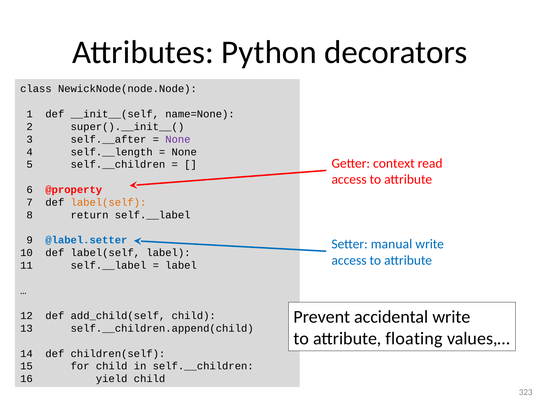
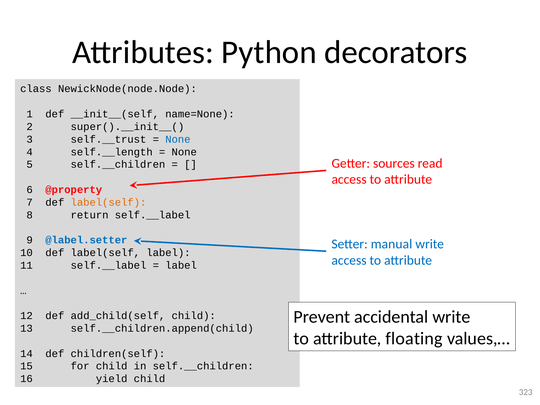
self.__after: self.__after -> self.__trust (108, 139)
None colour: purple -> blue (178, 139)
context: context -> sources (394, 163)
